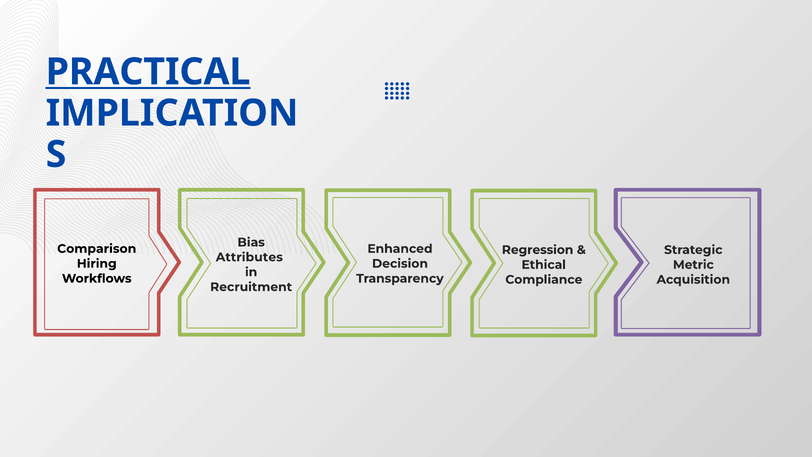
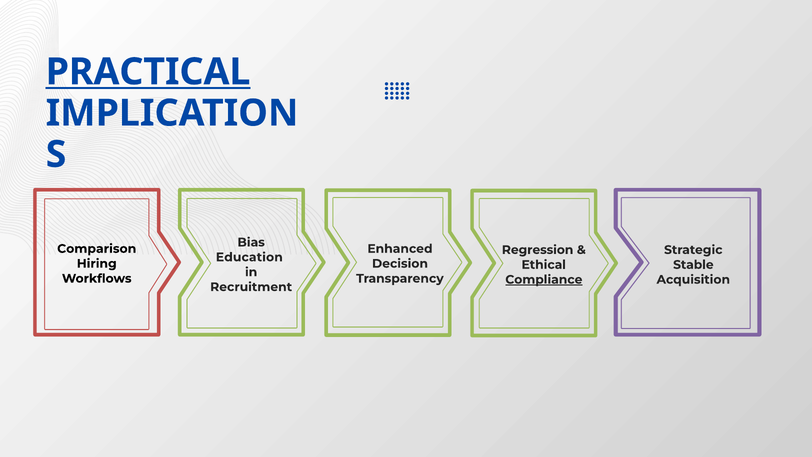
Attributes: Attributes -> Education (249, 257)
Metric: Metric -> Stable (693, 265)
Compliance underline: none -> present (544, 279)
